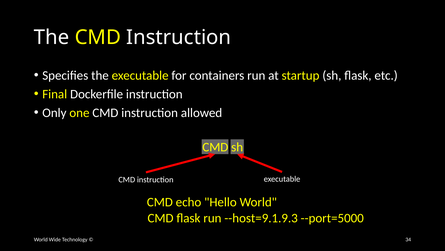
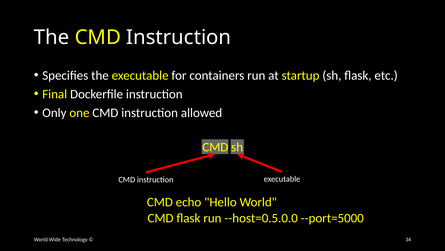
--host=9.1.9.3: --host=9.1.9.3 -> --host=0.5.0.0 (261, 217)
